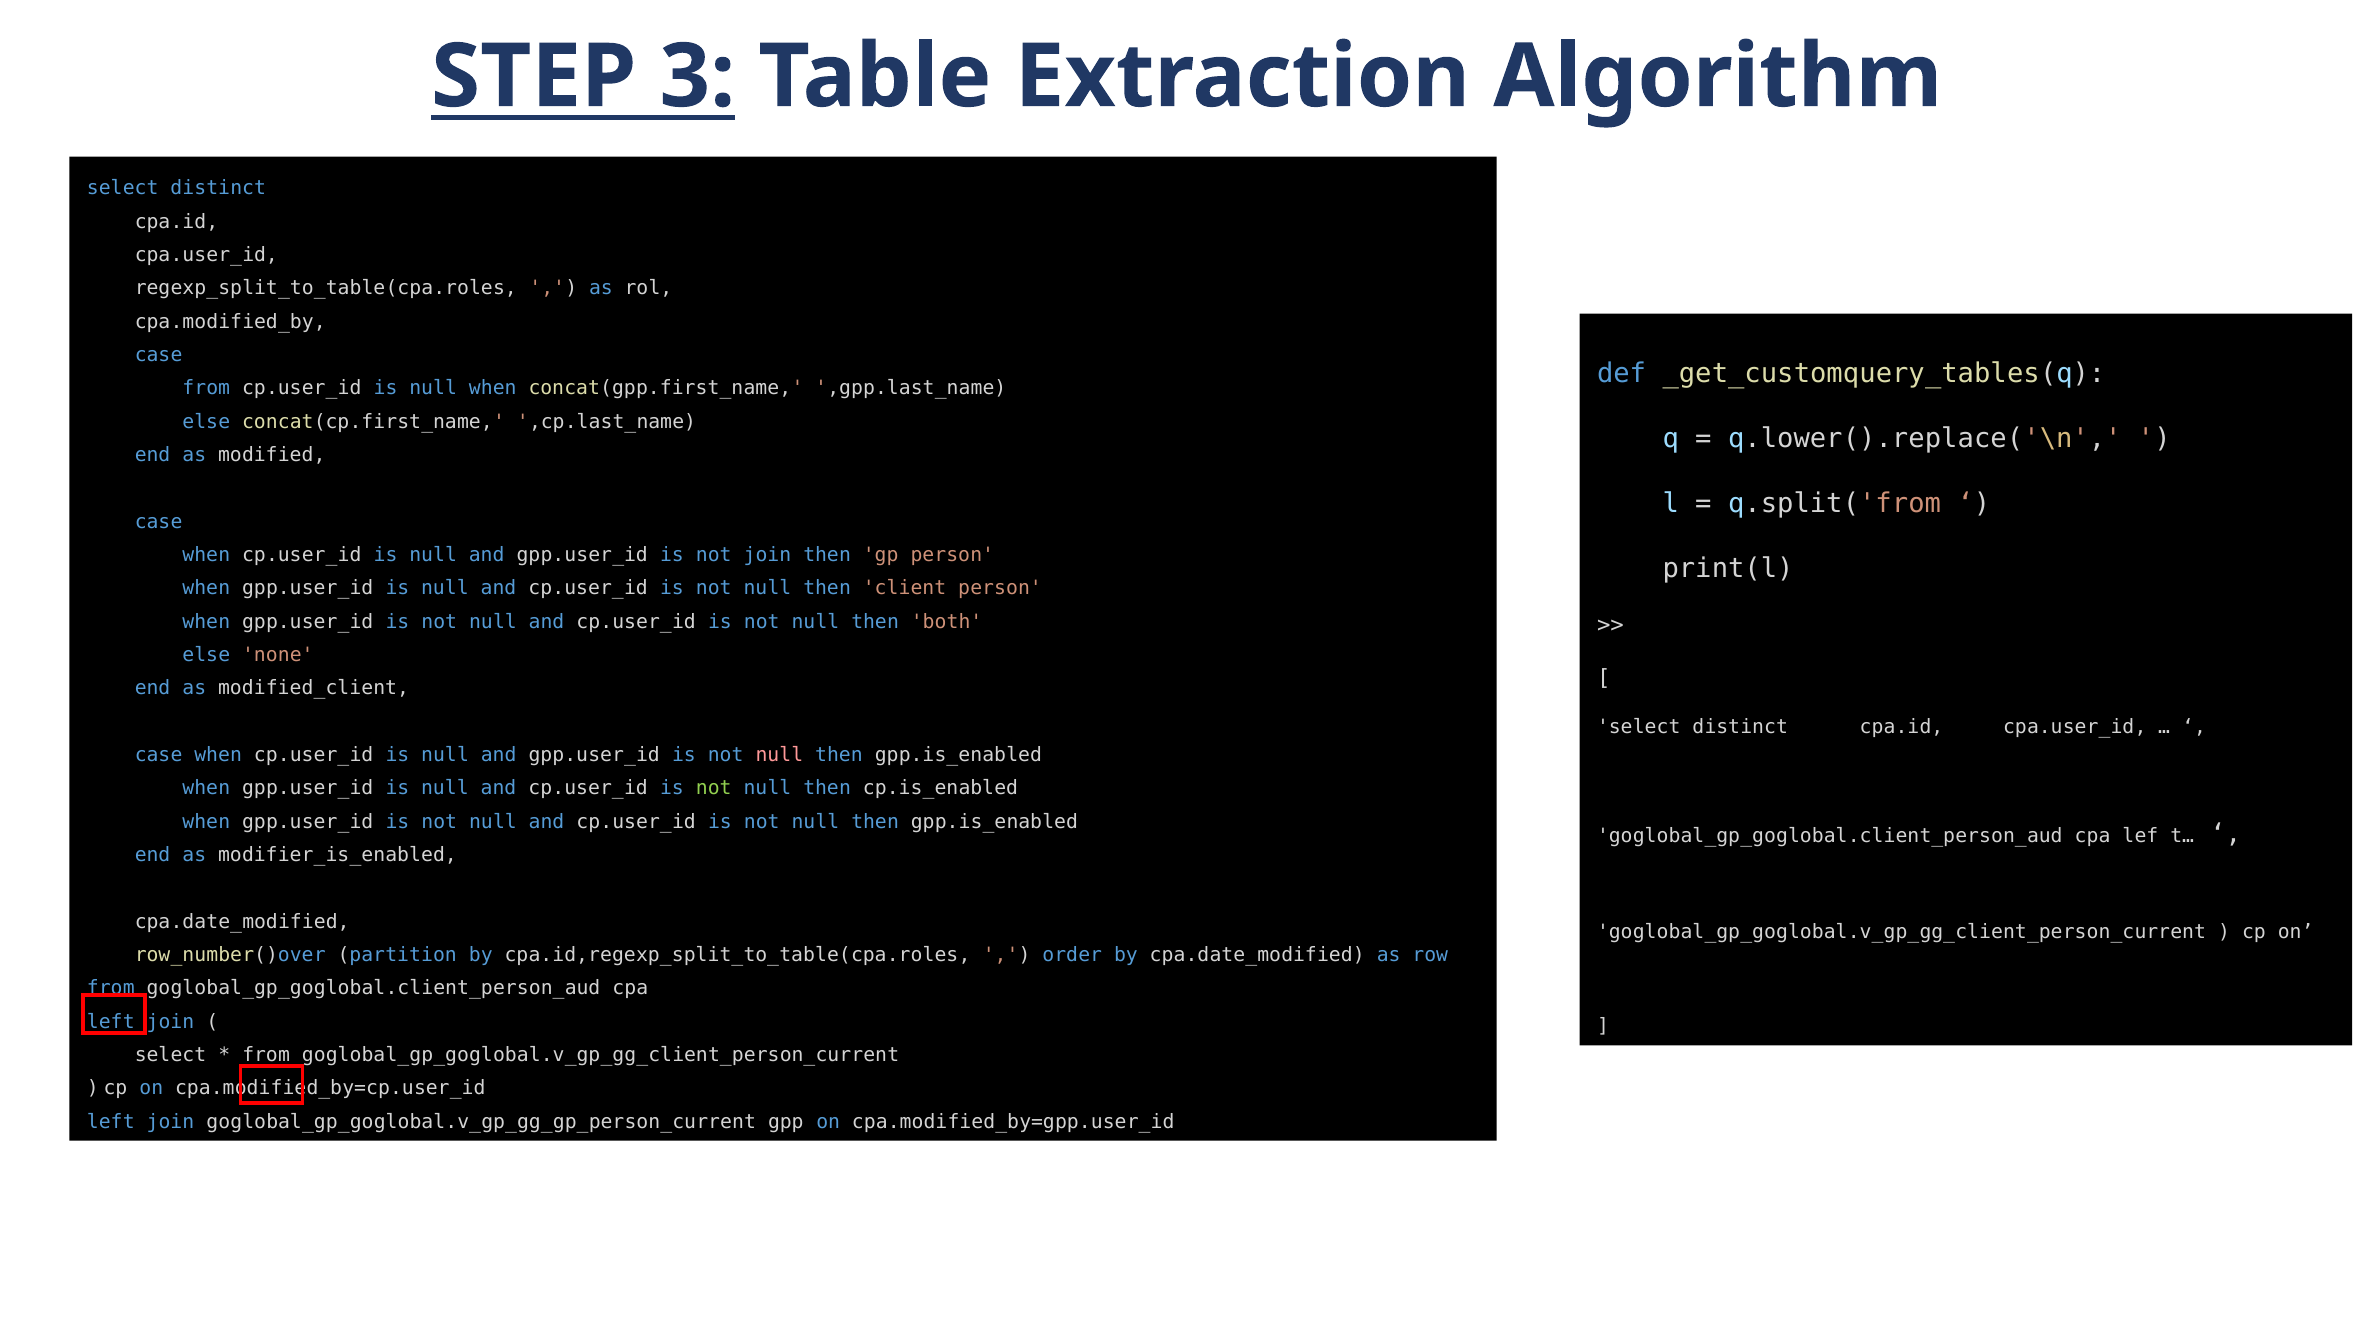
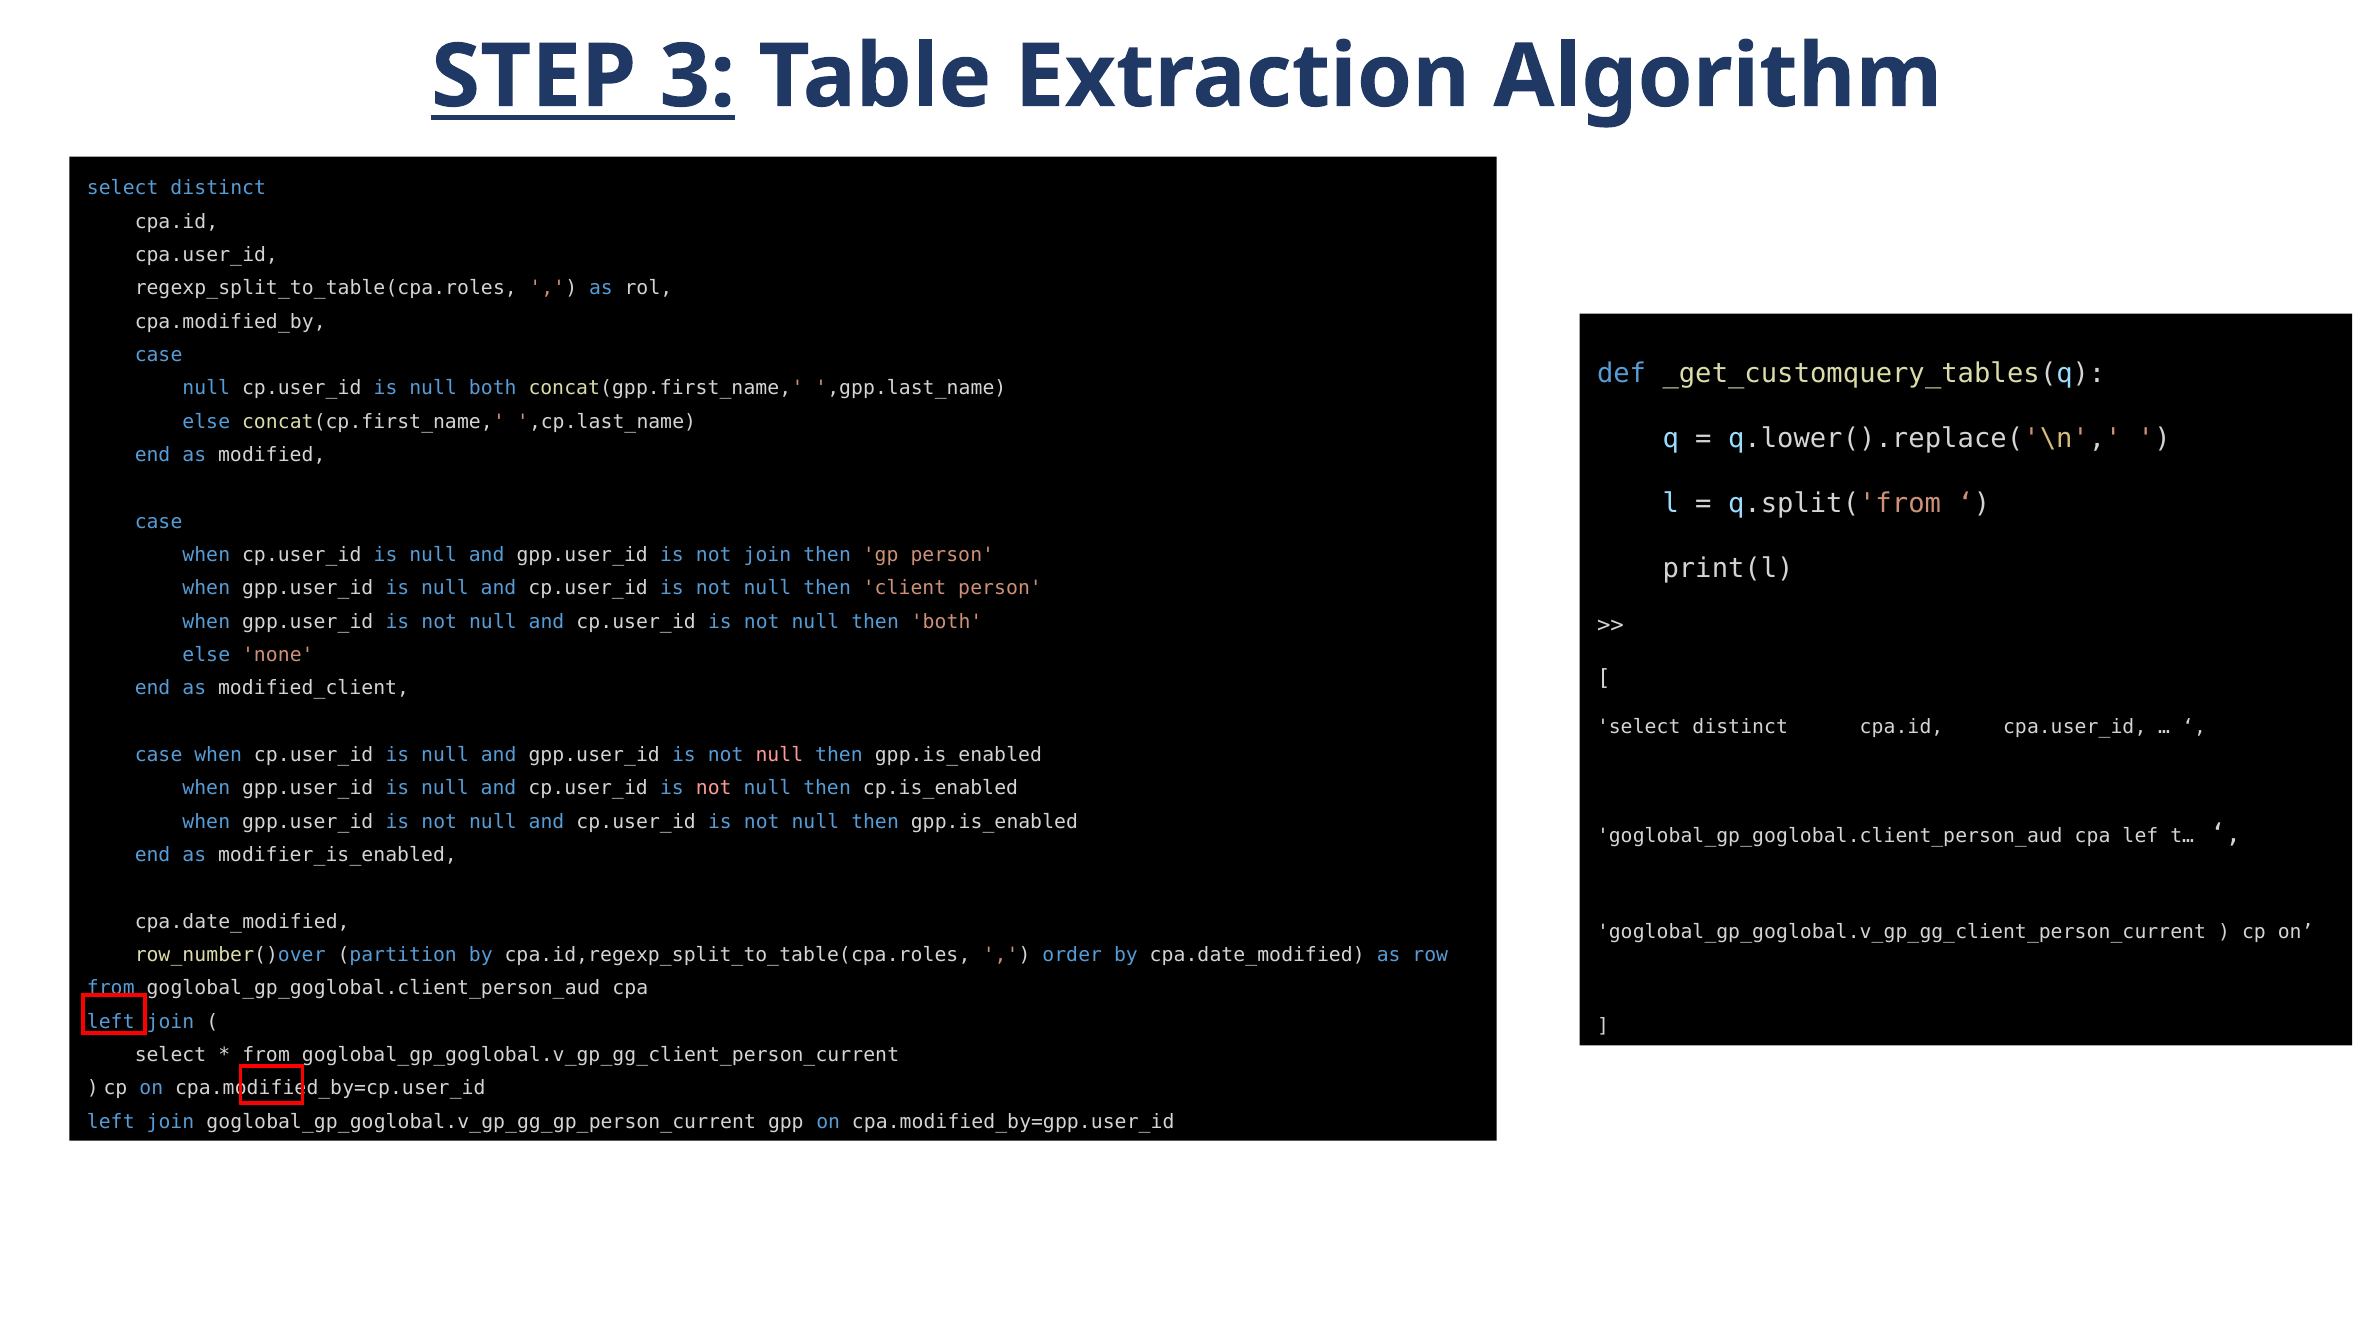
from: from -> null (206, 388)
null when: when -> both (493, 388)
not colour: light green -> pink (714, 788)
